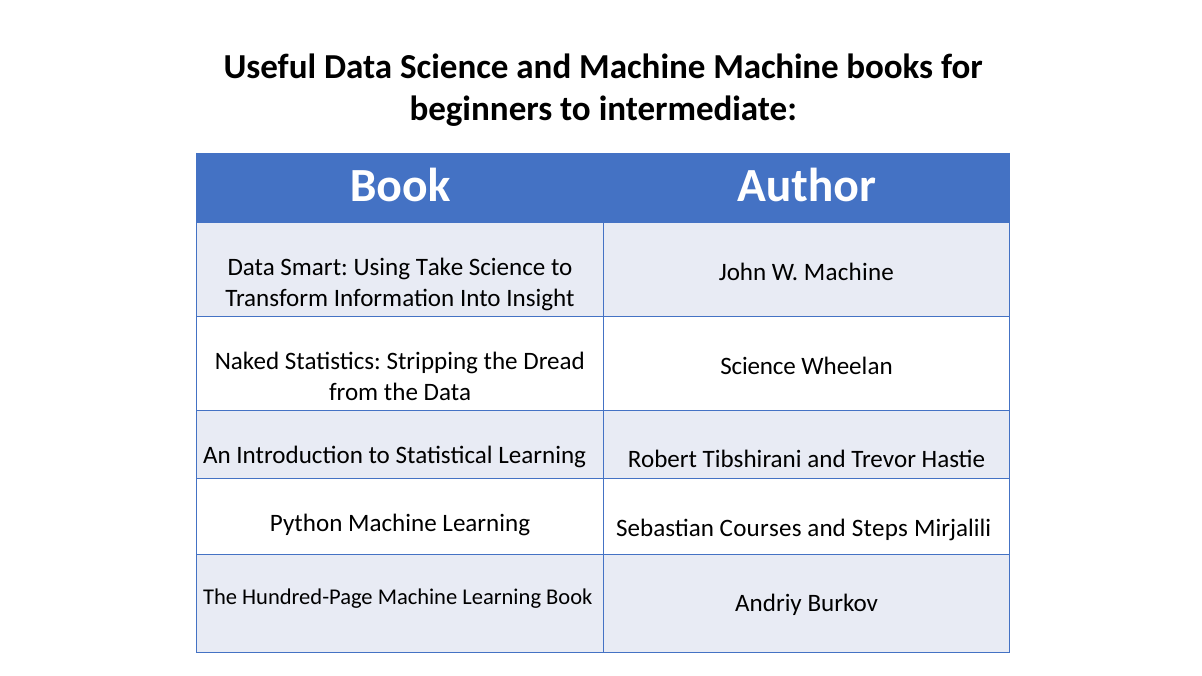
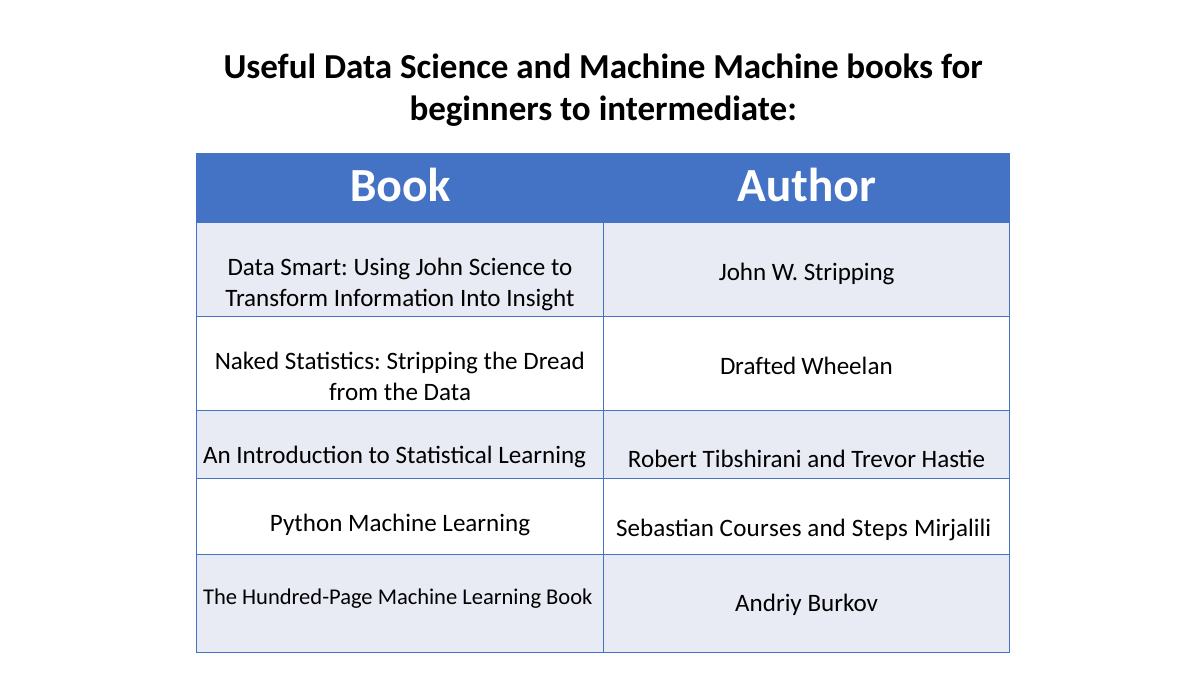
Using Take: Take -> John (439, 268)
W Machine: Machine -> Stripping (849, 272)
Science: Science -> Drafted (758, 366)
